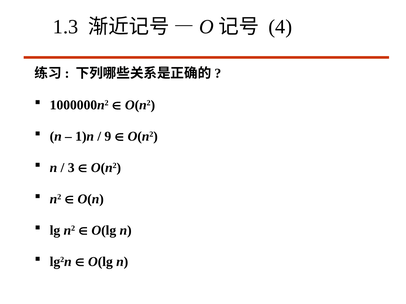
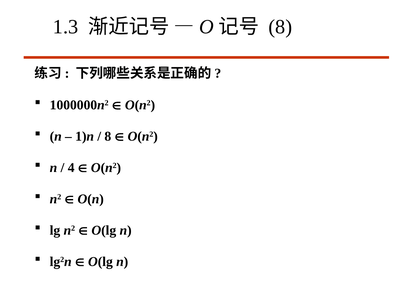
4: 4 -> 8 (280, 27)
9: 9 -> 8 (108, 137)
3: 3 -> 4 (71, 168)
